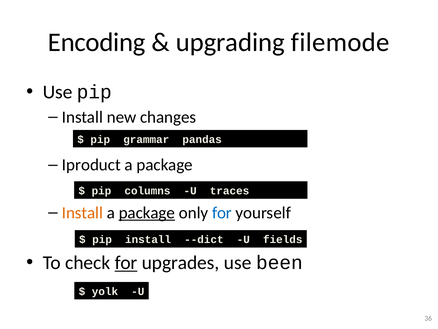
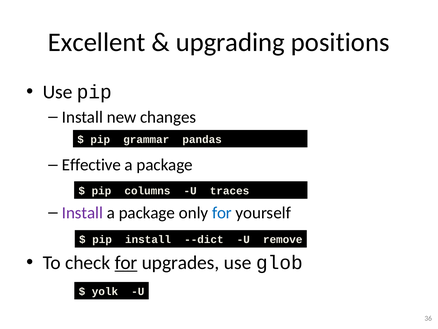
Encoding: Encoding -> Excellent (97, 42)
filemode: filemode -> positions (340, 42)
Iproduct: Iproduct -> Effective (91, 165)
Install colour: orange -> purple (82, 212)
package underline: present -> none (147, 212)
fields: fields -> remove (283, 239)
been: been -> glob (279, 262)
